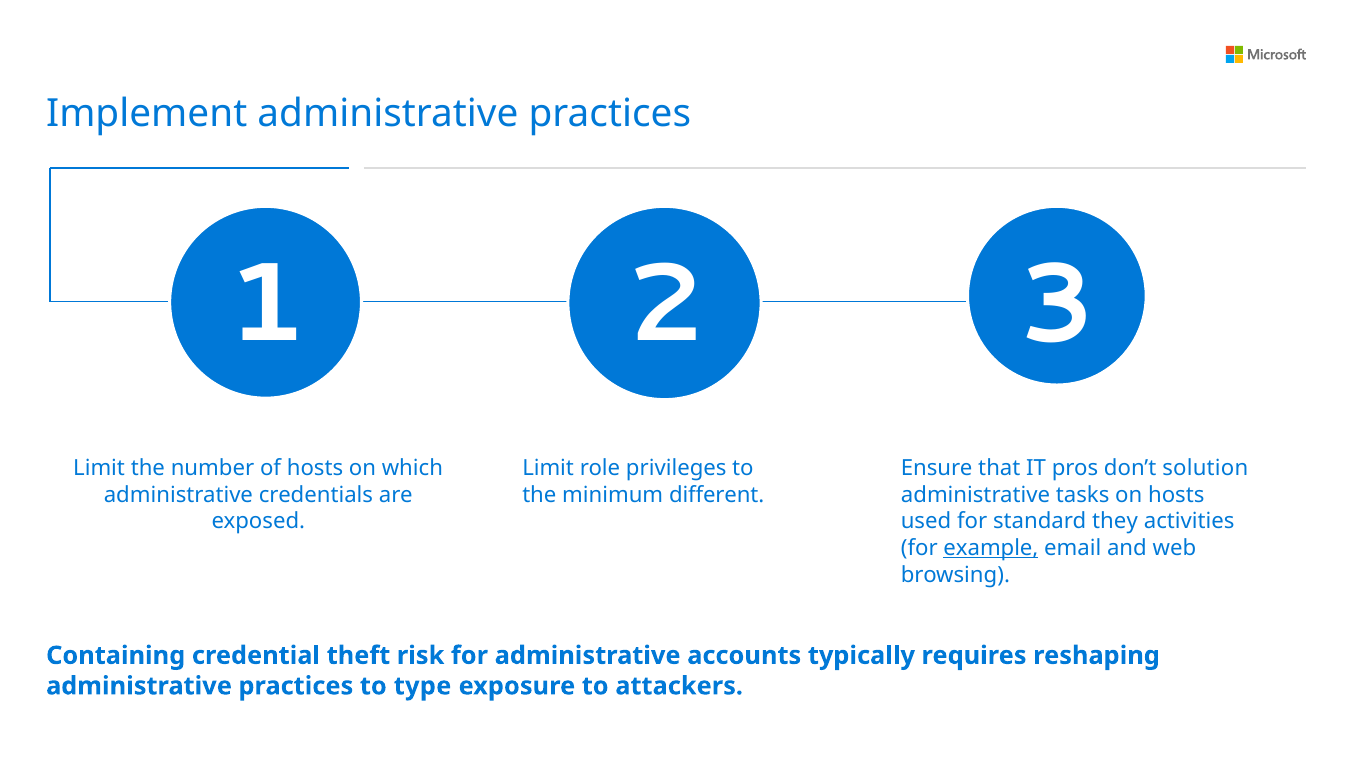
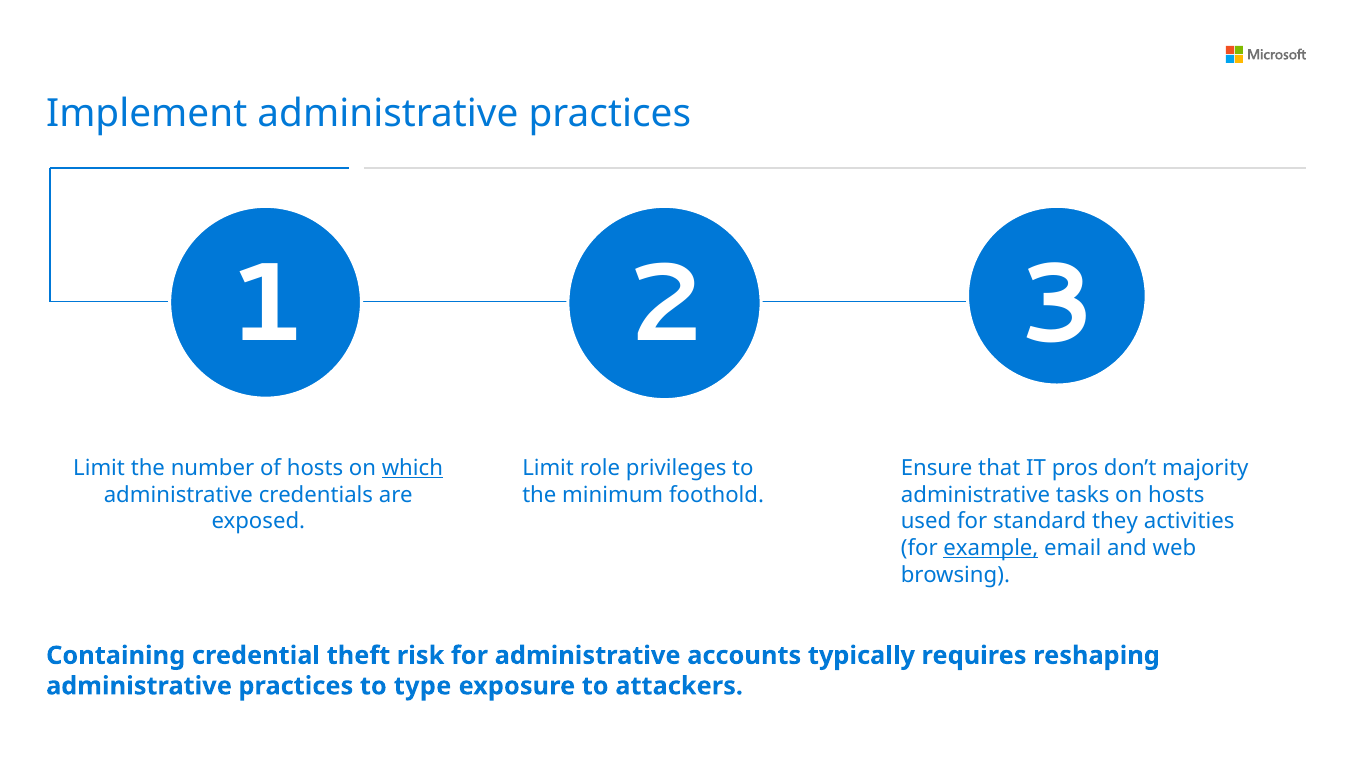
which underline: none -> present (412, 468)
solution: solution -> majority (1205, 468)
different: different -> foothold (717, 495)
